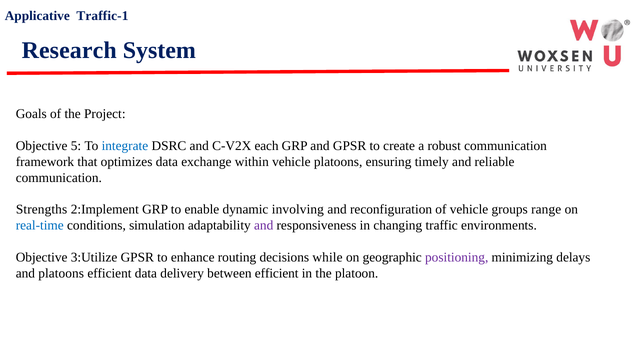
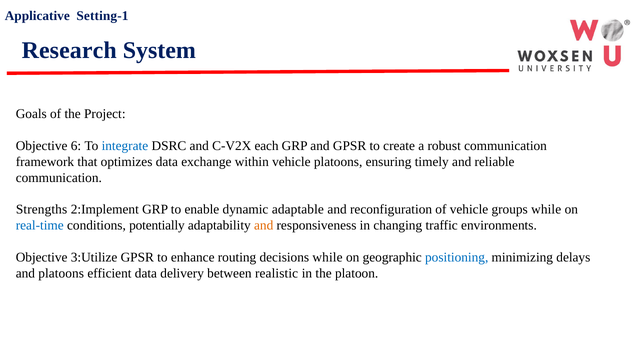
Traffic-1: Traffic-1 -> Setting-1 (102, 16)
5: 5 -> 6 (76, 146)
involving: involving -> adaptable (298, 210)
groups range: range -> while (546, 210)
simulation: simulation -> potentially (157, 225)
and colour: purple -> orange (264, 225)
positioning colour: purple -> blue (457, 257)
between efficient: efficient -> realistic (277, 273)
